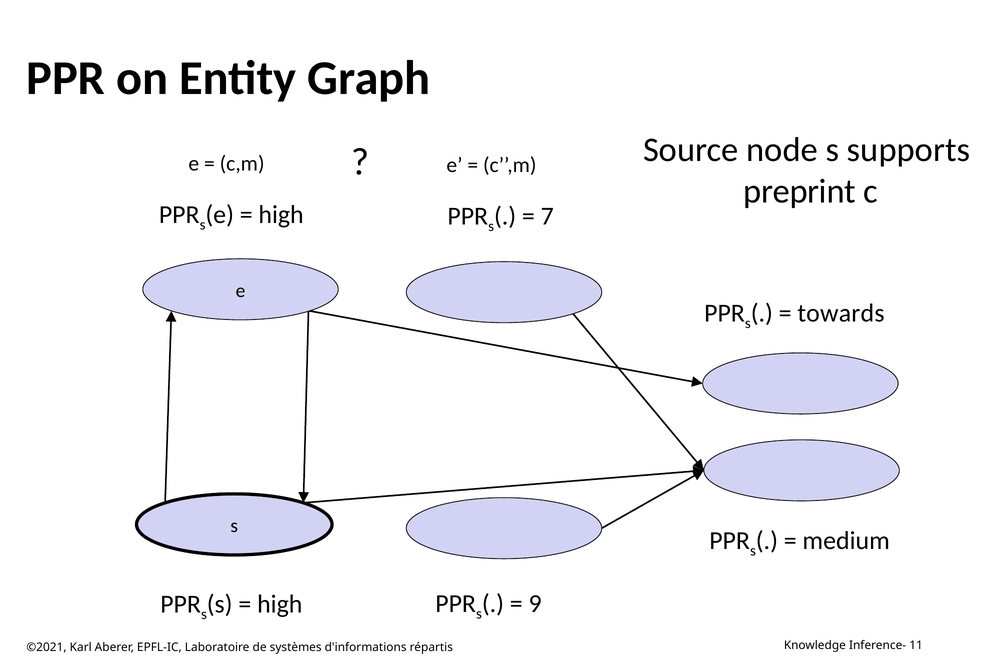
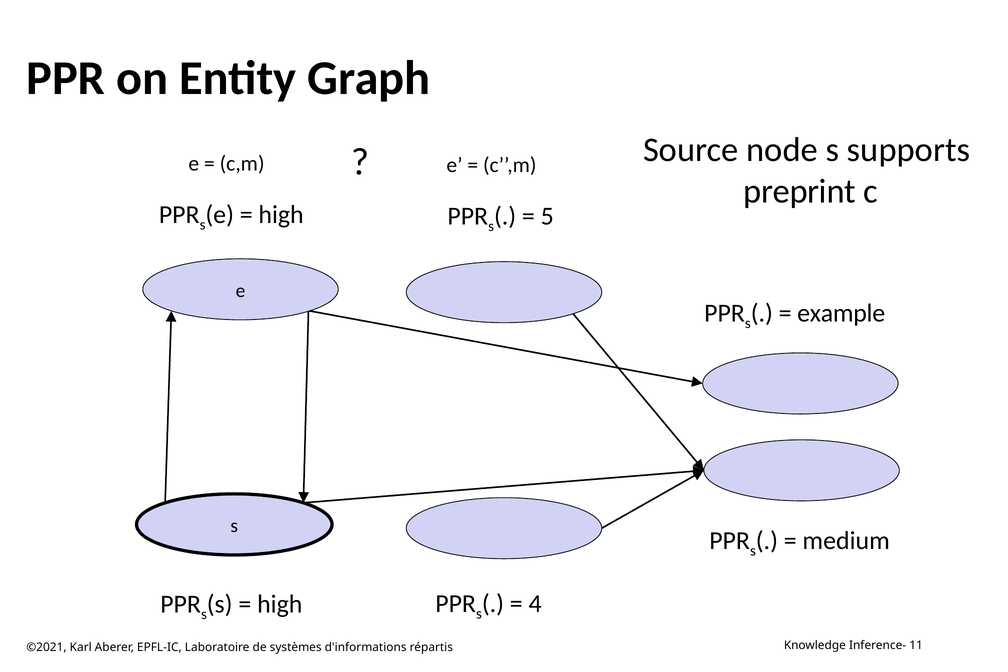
7: 7 -> 5 (547, 217)
towards: towards -> example (841, 313)
9: 9 -> 4 (535, 604)
